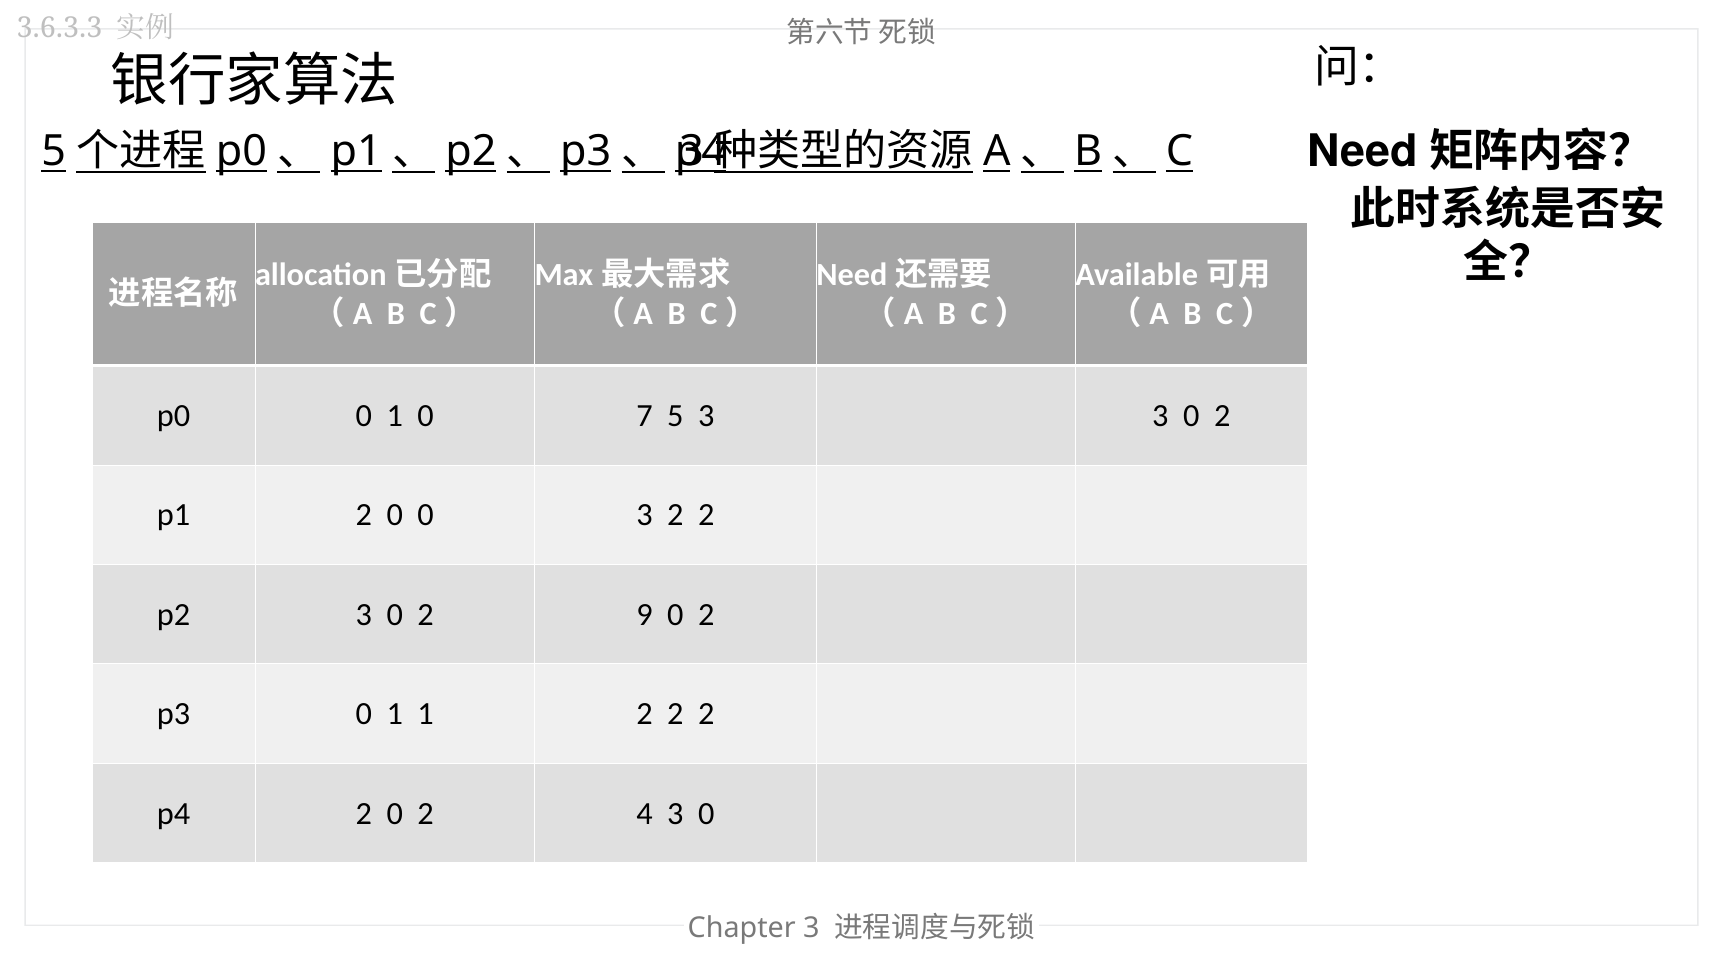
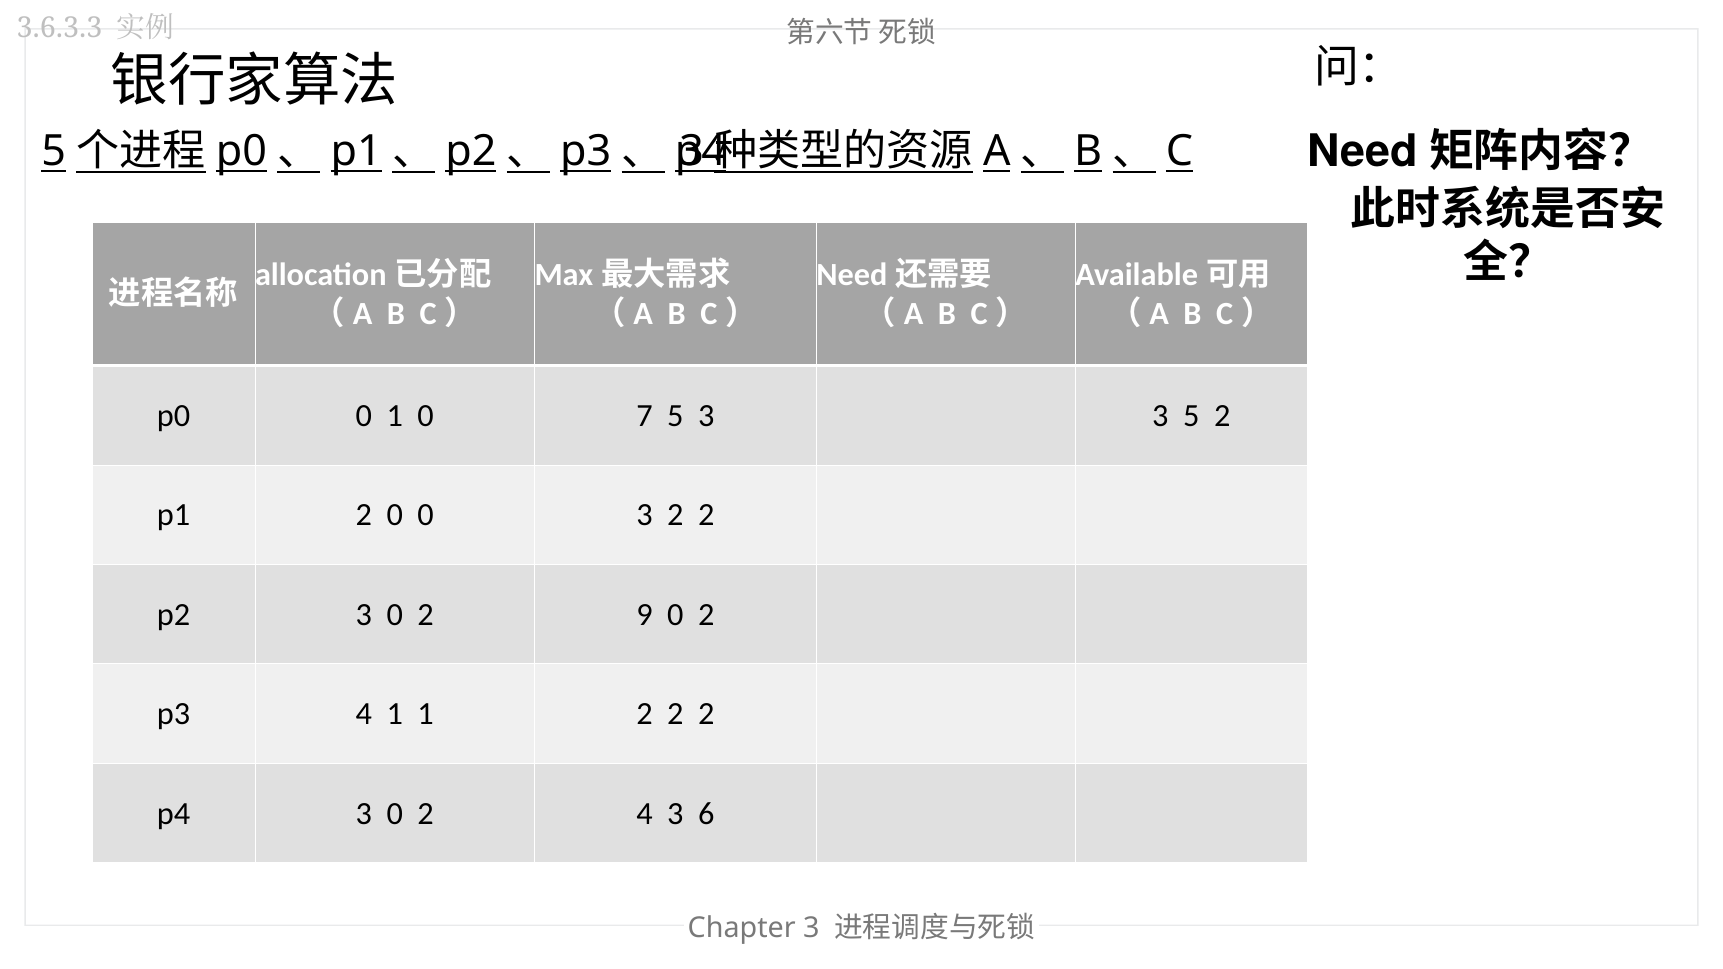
3 3 0: 0 -> 5 (1191, 416)
p3 0: 0 -> 4 (364, 714)
2: 2 -> 3 (364, 814)
4 3 0: 0 -> 6 (706, 814)
